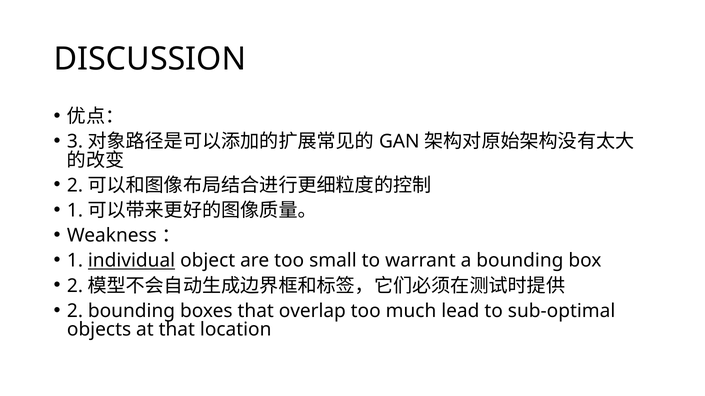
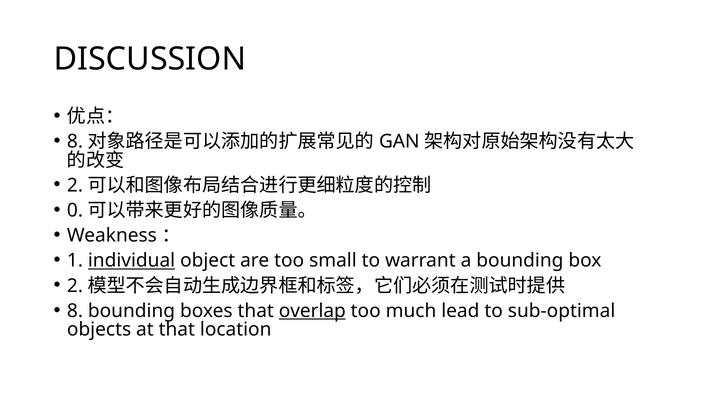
3: 3 -> 8 (75, 142)
1: 1 -> 0 (75, 211)
2: 2 -> 8 (75, 311)
overlap underline: none -> present (312, 311)
